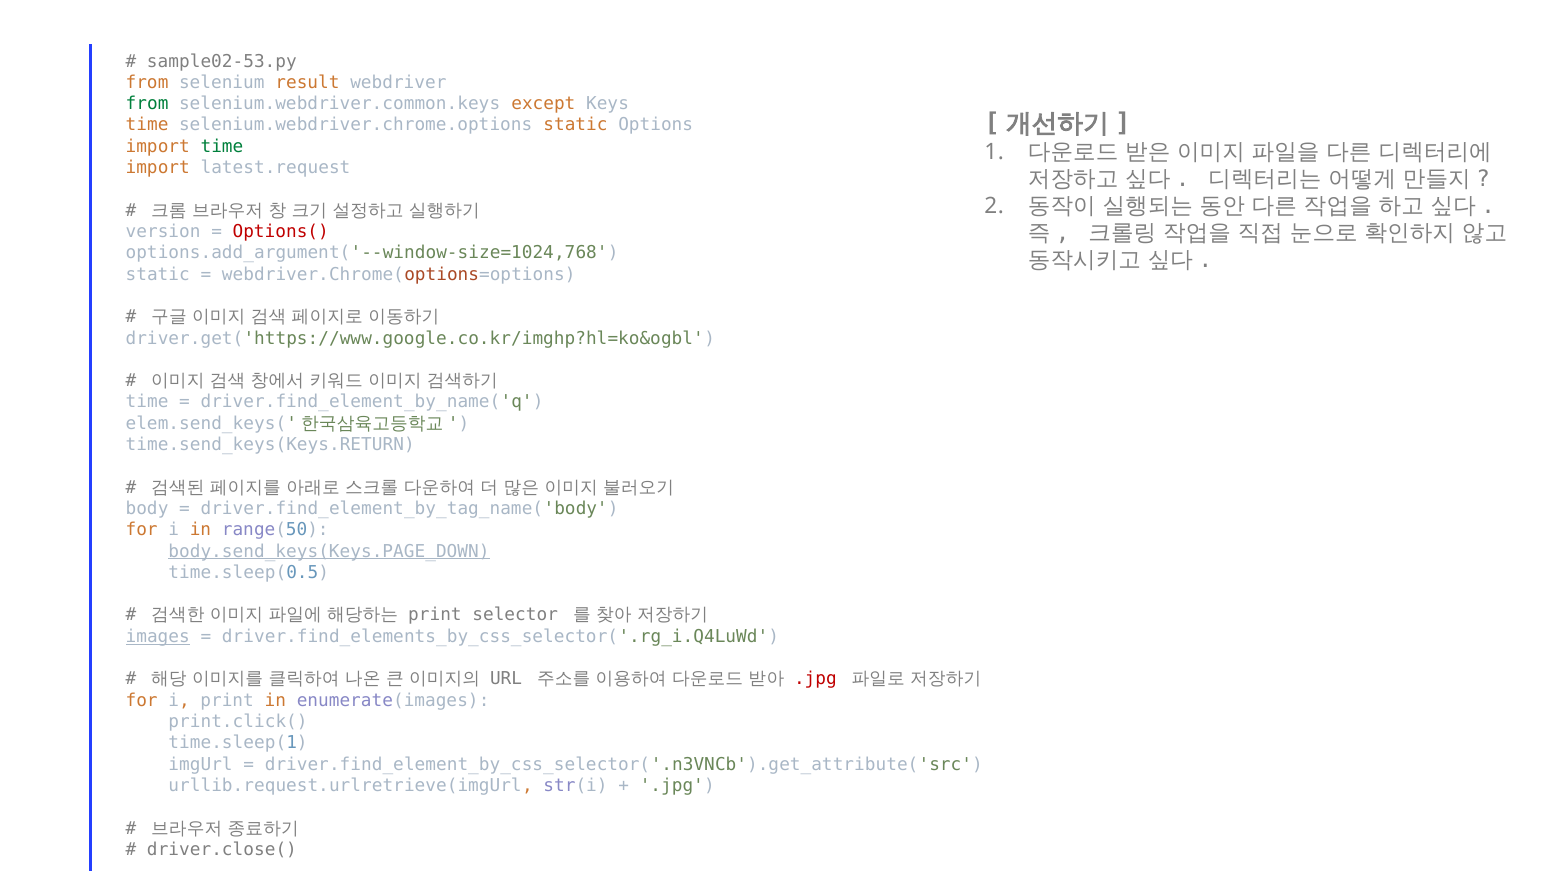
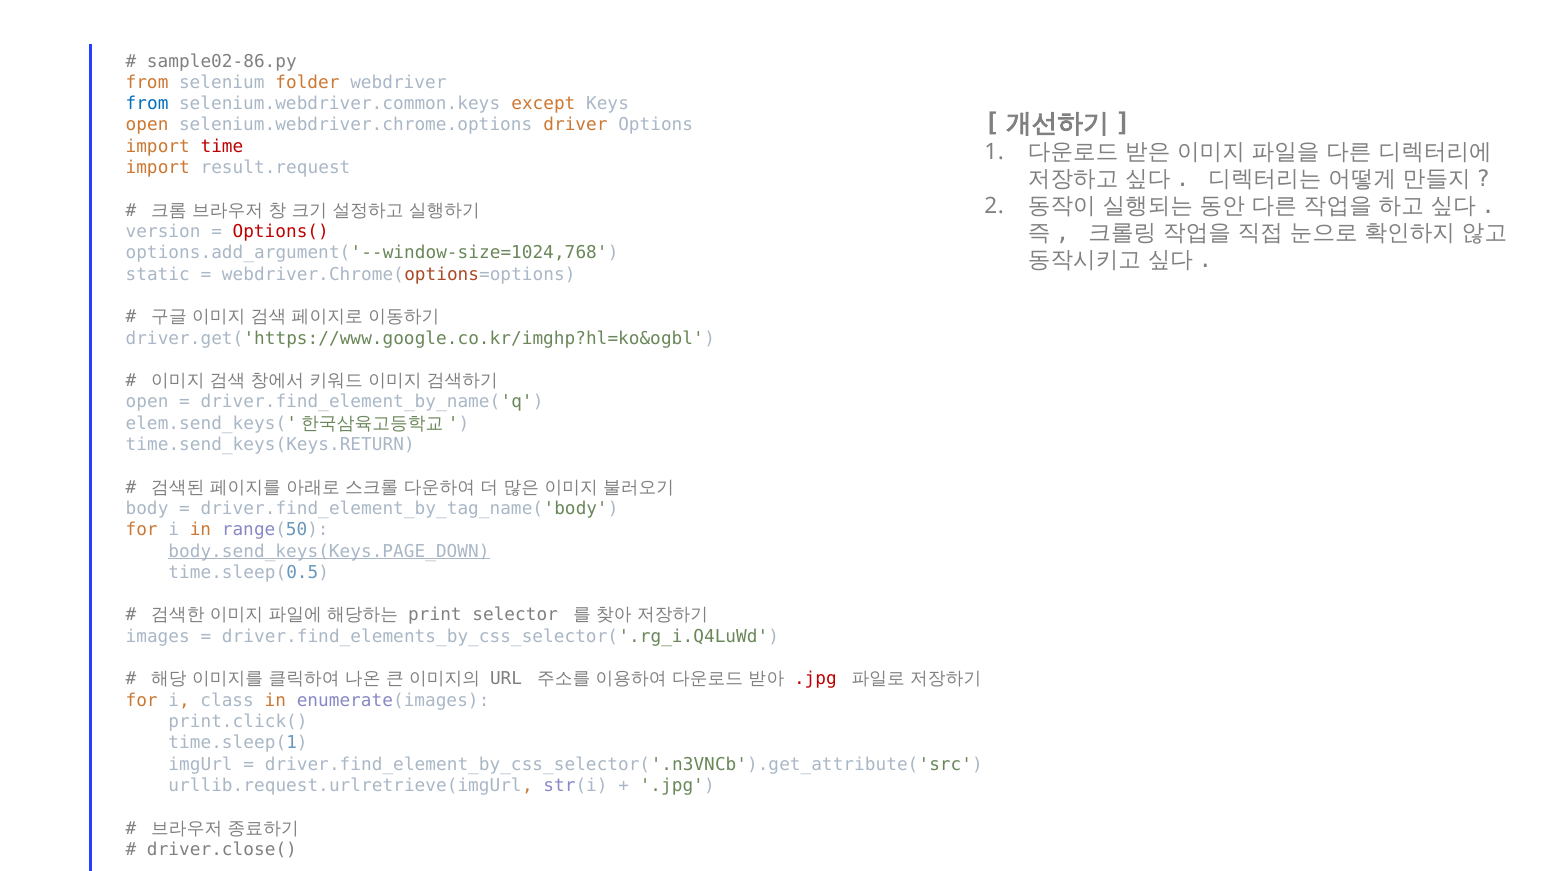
sample02-53.py: sample02-53.py -> sample02-86.py (222, 61)
result: result -> folder (307, 82)
from colour: green -> blue (147, 104)
time: time -> open (147, 125)
selenium.webdriver.chrome.options static: static -> driver (575, 125)
time colour: green -> red (222, 146)
latest.request: latest.request -> result.request (275, 168)
time: time -> open (147, 402)
images underline: present -> none (158, 636)
i print: print -> class (227, 700)
